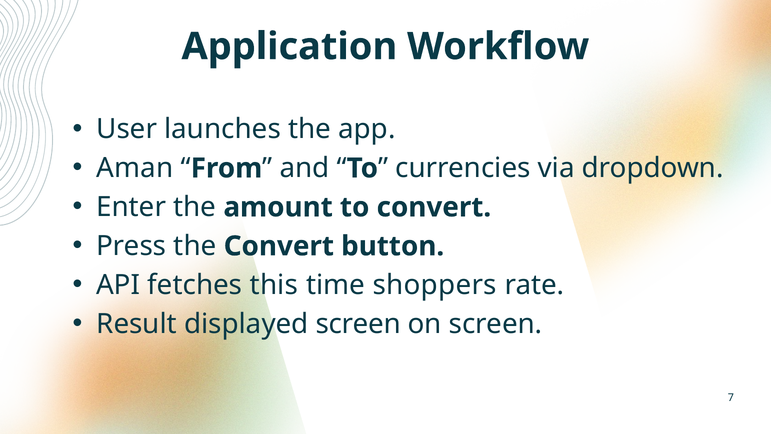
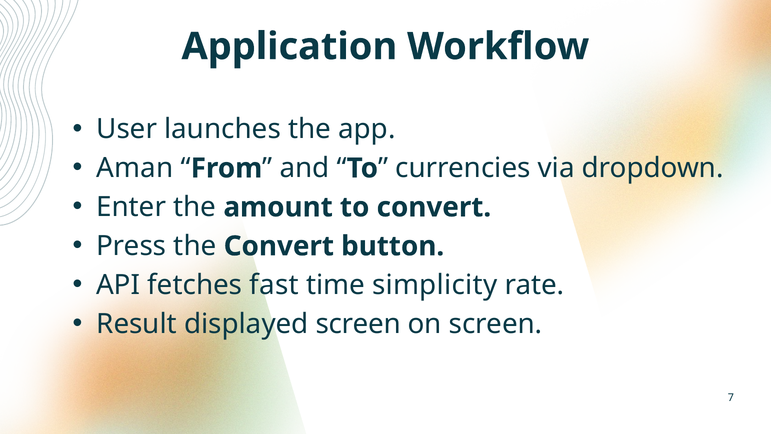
this: this -> fast (274, 285)
shoppers: shoppers -> simplicity (435, 285)
